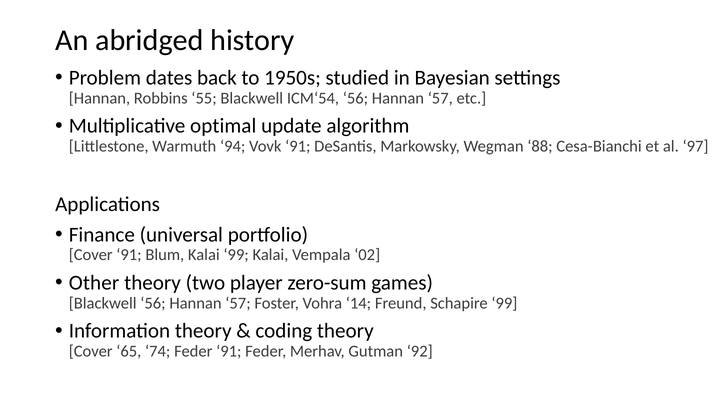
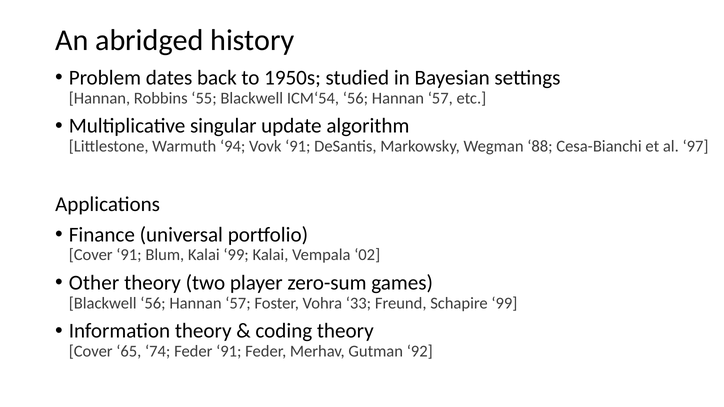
optimal: optimal -> singular (223, 126)
14: 14 -> 33 (358, 303)
